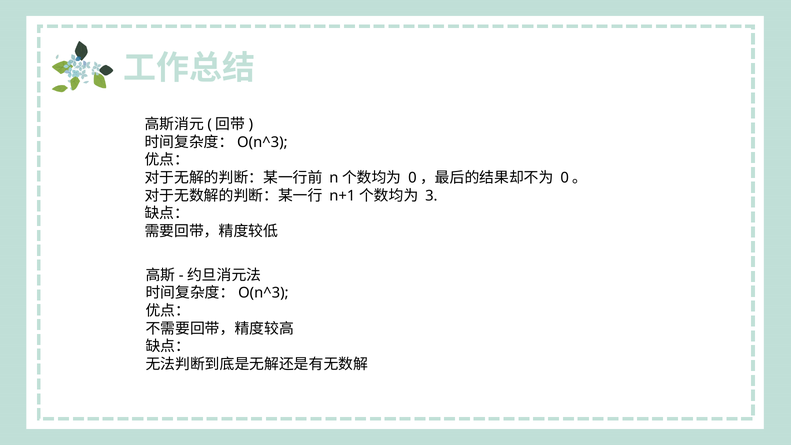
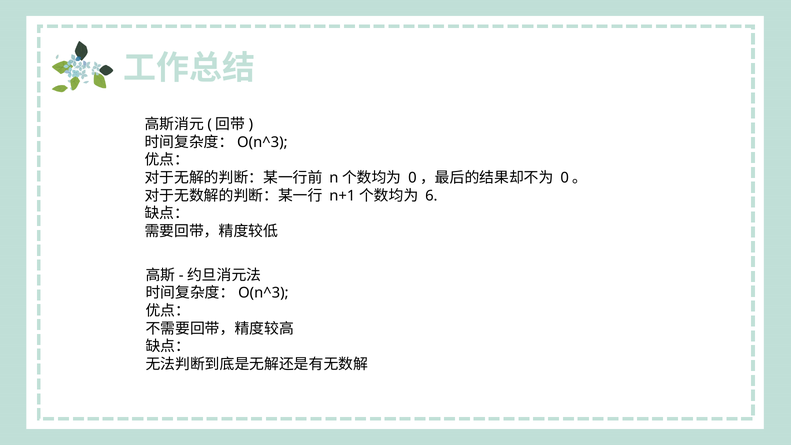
3: 3 -> 6 (431, 196)
